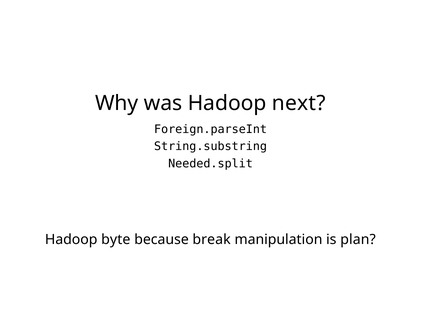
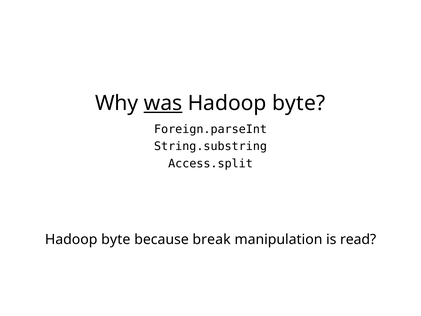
was underline: none -> present (163, 103)
next: next -> byte (299, 103)
Needed.split: Needed.split -> Access.split (210, 164)
plan: plan -> read (358, 239)
